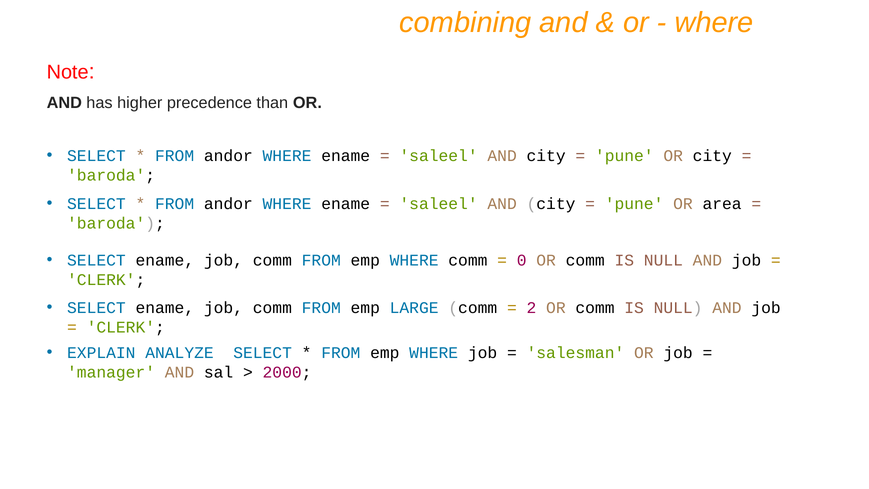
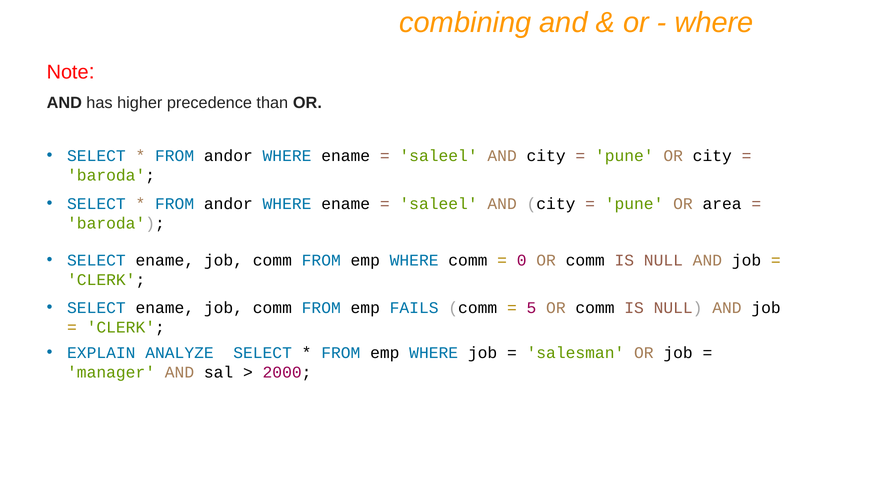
LARGE: LARGE -> FAILS (414, 308)
2: 2 -> 5 (531, 308)
